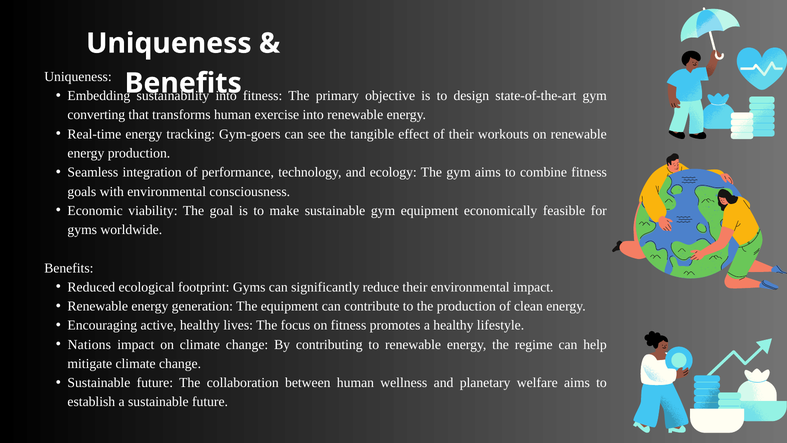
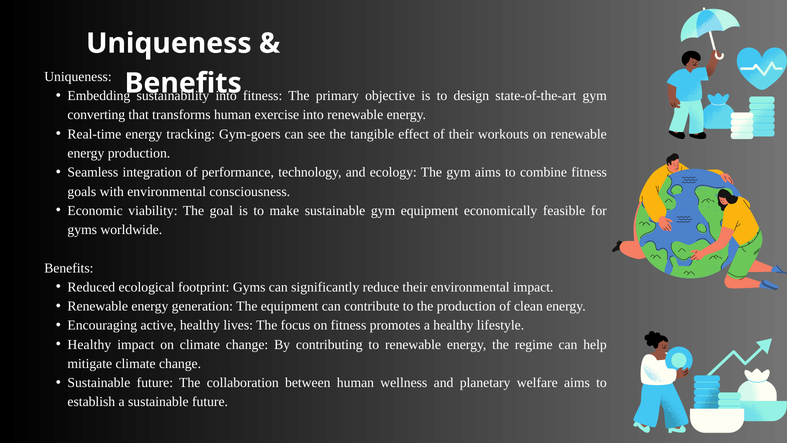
Nations: Nations -> Healthy (89, 344)
